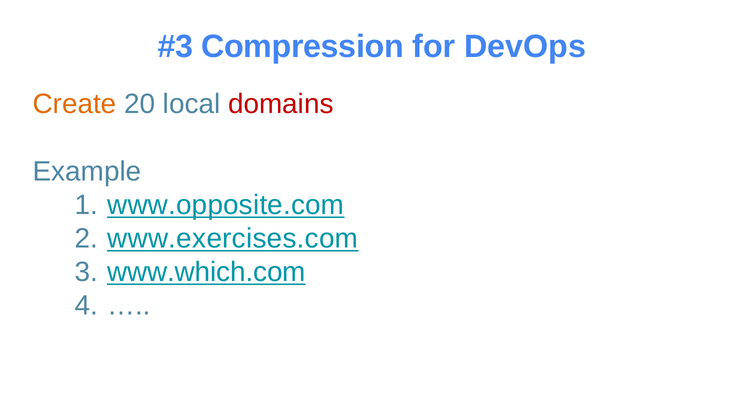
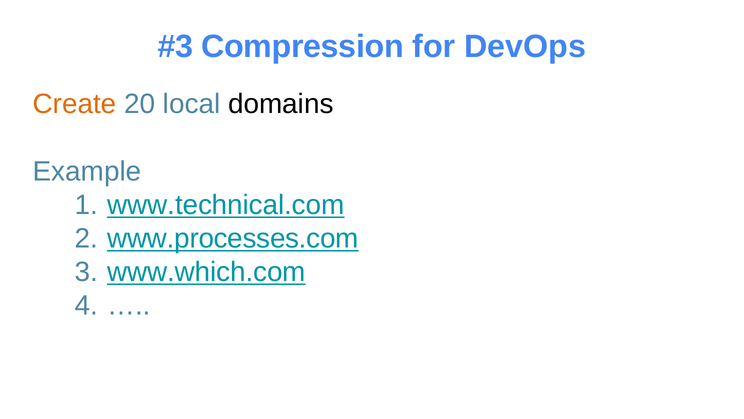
domains colour: red -> black (281, 104)
www.opposite.com: www.opposite.com -> www.technical.com (226, 205)
www.exercises.com: www.exercises.com -> www.processes.com (233, 238)
